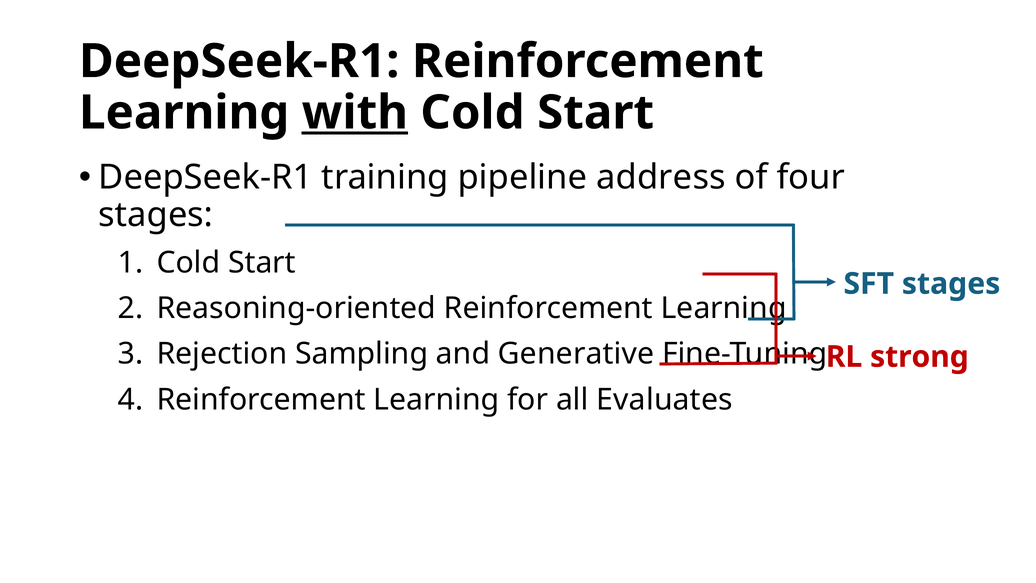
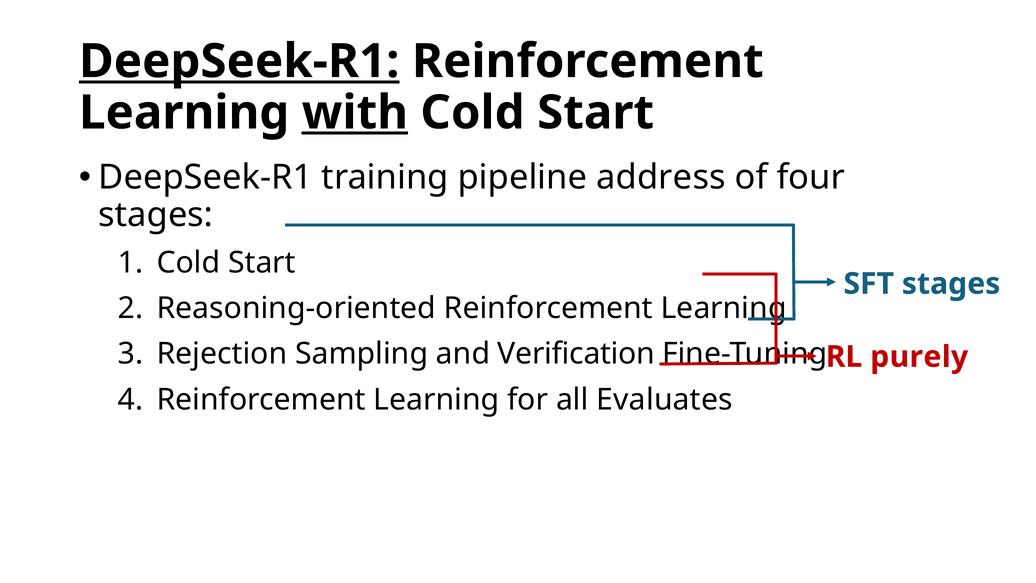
DeepSeek-R1 underline: none -> present (239, 61)
Generative: Generative -> Verification (576, 354)
strong: strong -> purely (919, 357)
